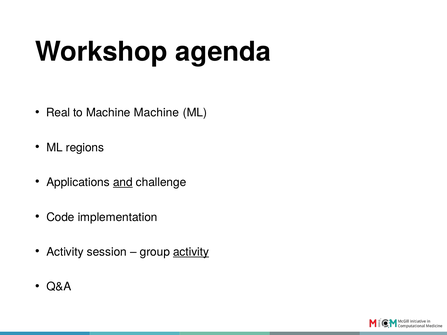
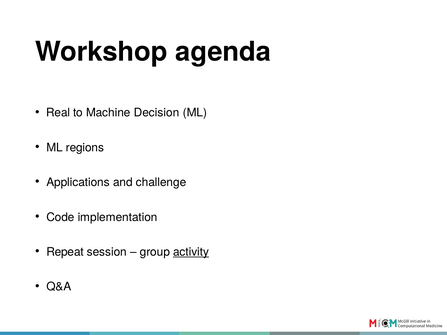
Machine Machine: Machine -> Decision (157, 113)
and underline: present -> none (123, 182)
Activity: Activity -> Repeat (65, 252)
